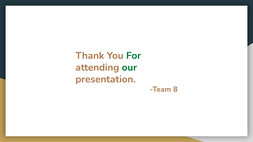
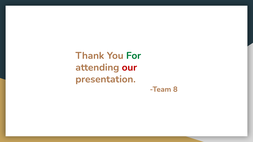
our colour: green -> red (129, 68)
